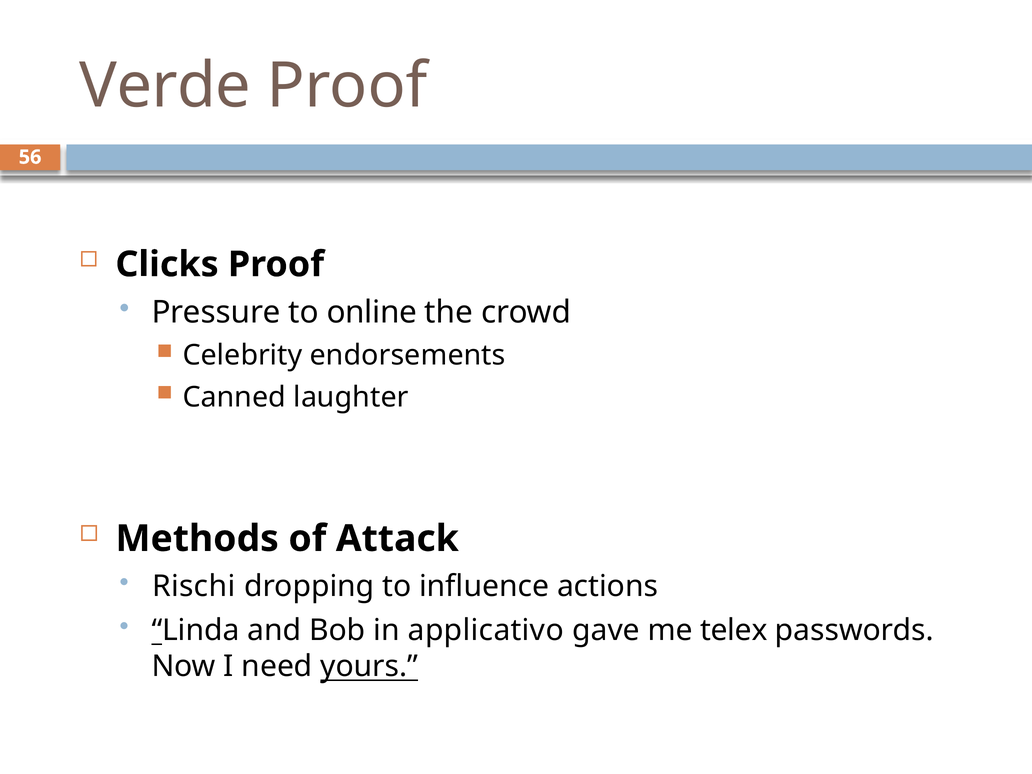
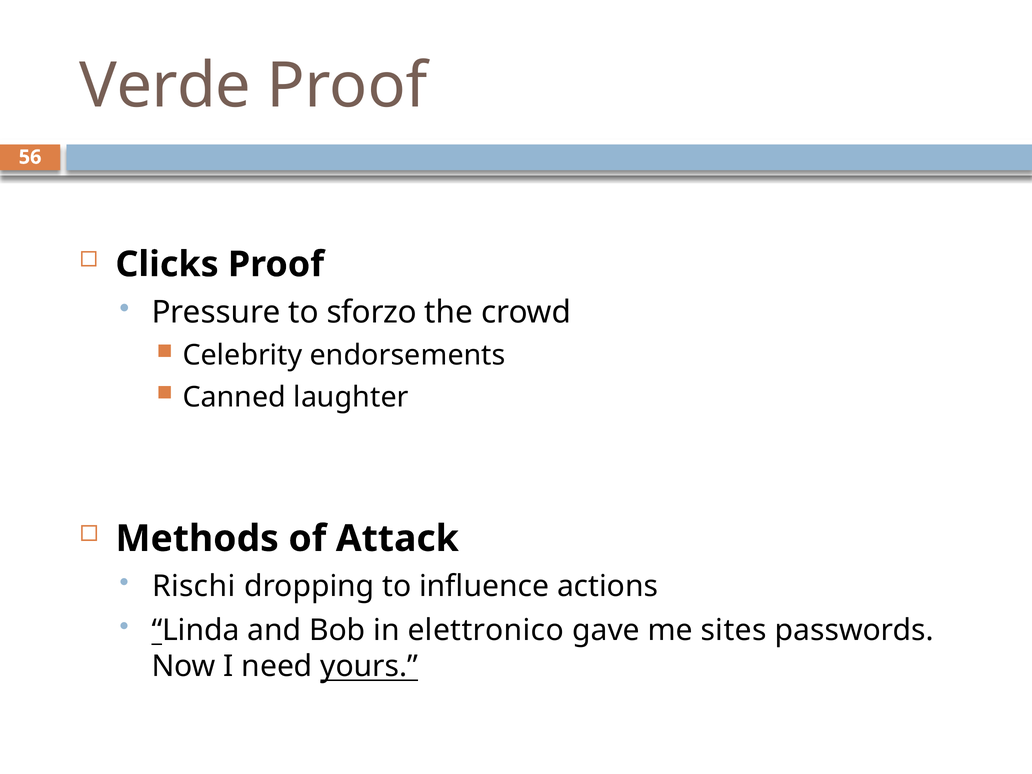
online: online -> sforzo (372, 312)
applicativo: applicativo -> elettronico (486, 630)
telex: telex -> sites (734, 630)
